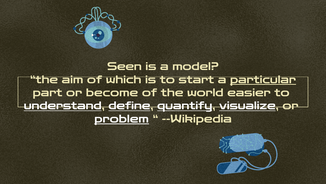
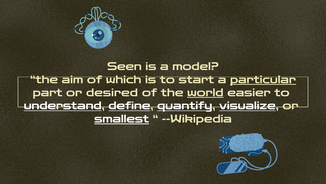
become: become -> desired (112, 92)
world underline: none -> present (205, 92)
problem: problem -> smallest (122, 119)
